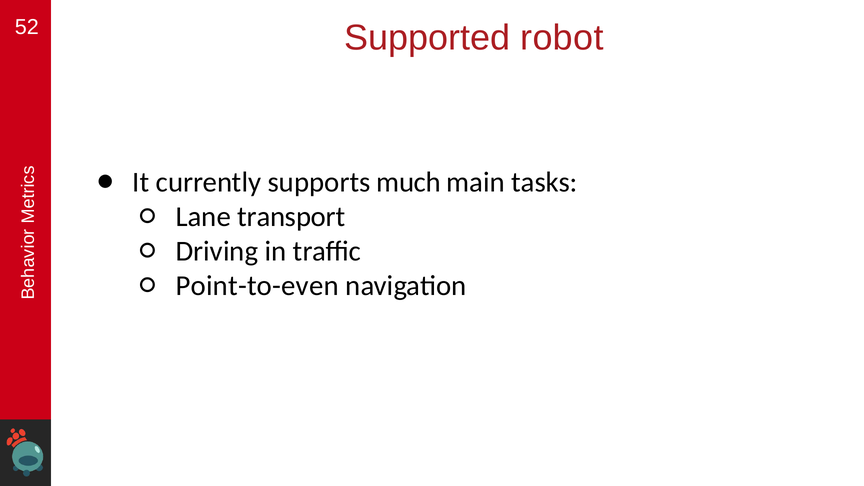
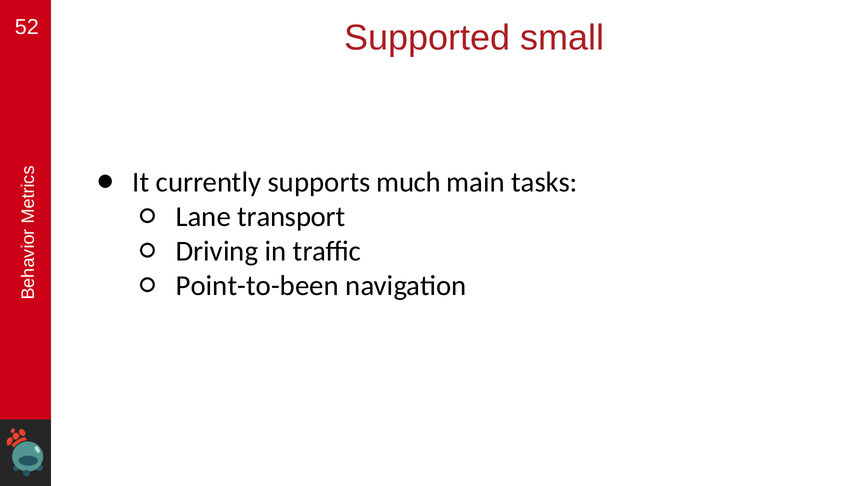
robot: robot -> small (562, 38)
Point-to-even: Point-to-even -> Point-to-been (257, 286)
